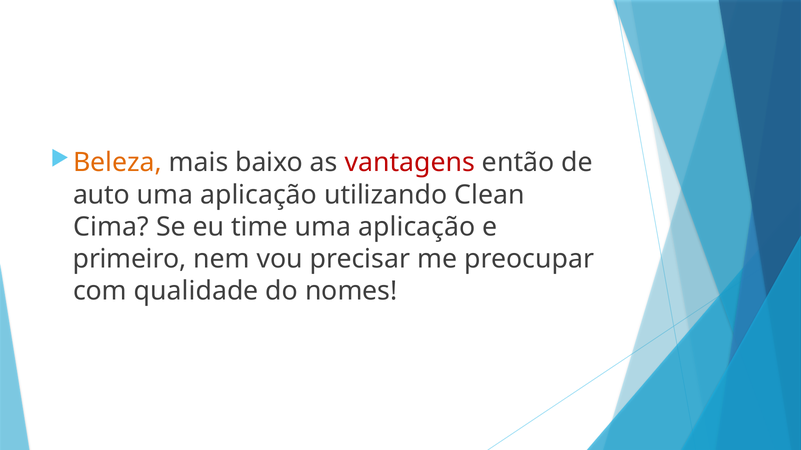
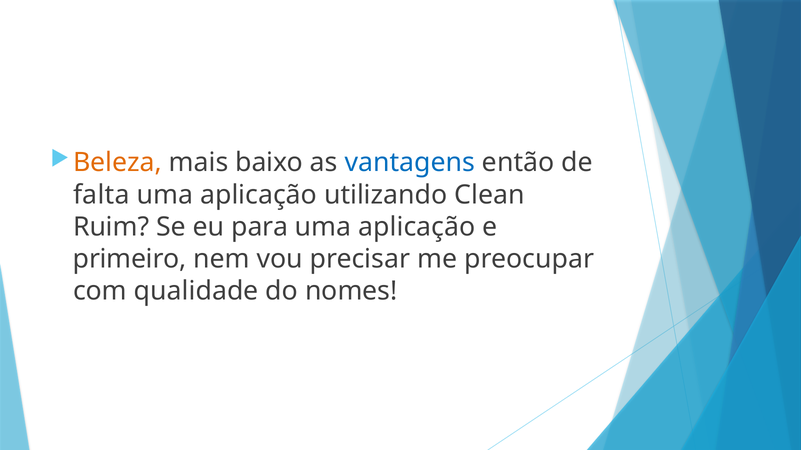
vantagens colour: red -> blue (410, 163)
auto: auto -> falta (101, 195)
Cima: Cima -> Ruim (111, 227)
time: time -> para (260, 227)
